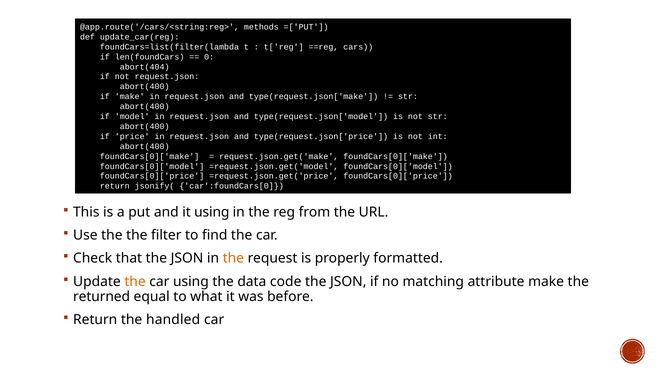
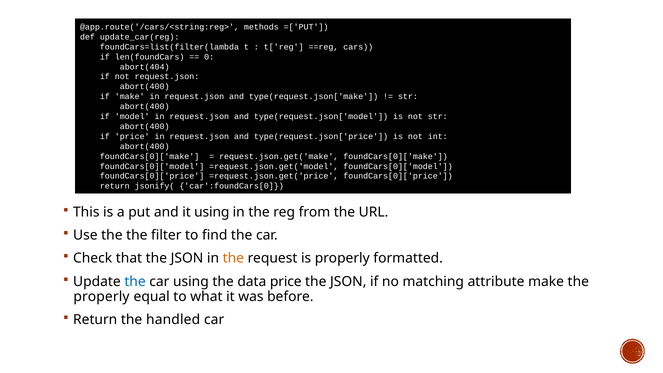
the colour: orange -> blue (135, 282)
data code: code -> price (286, 282)
returned: returned -> properly (101, 296)
